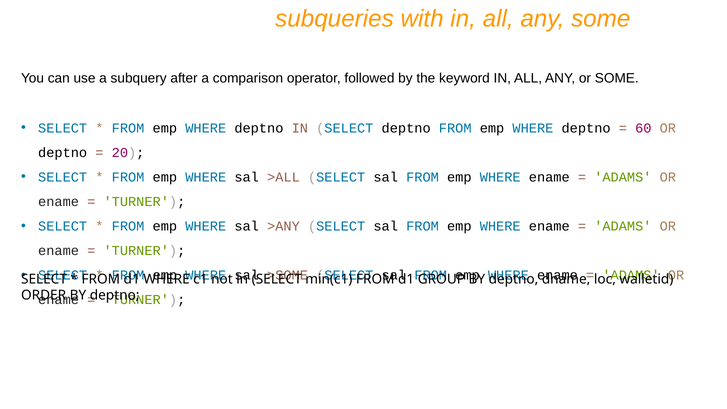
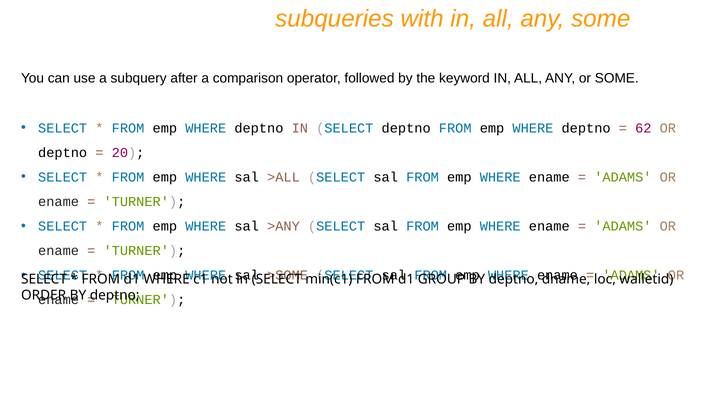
60: 60 -> 62 (643, 128)
